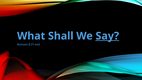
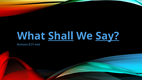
Shall underline: none -> present (61, 36)
